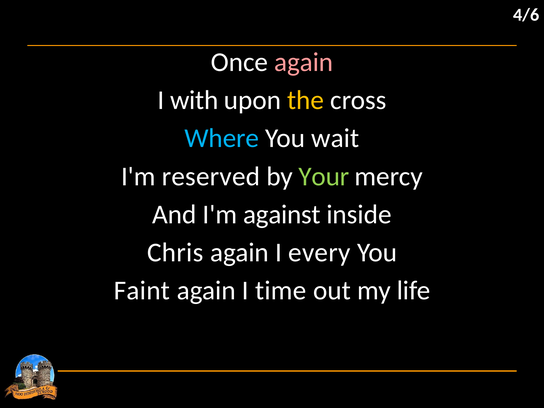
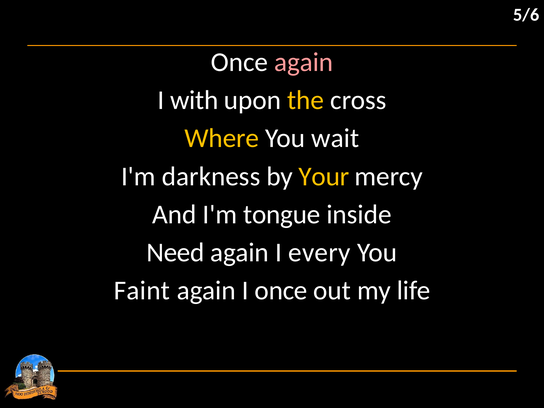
4/6: 4/6 -> 5/6 (526, 15)
Where colour: light blue -> yellow (222, 138)
reserved: reserved -> darkness (211, 176)
Your colour: light green -> yellow (324, 176)
against: against -> tongue (282, 214)
Chris: Chris -> Need (175, 253)
I time: time -> once (281, 291)
